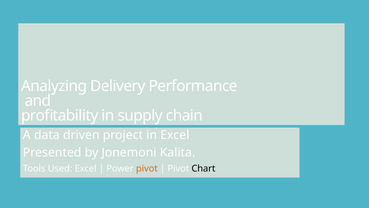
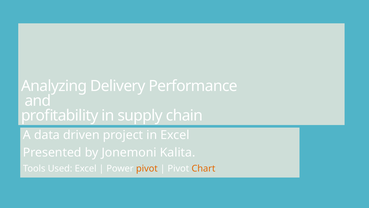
Chart colour: black -> orange (203, 168)
